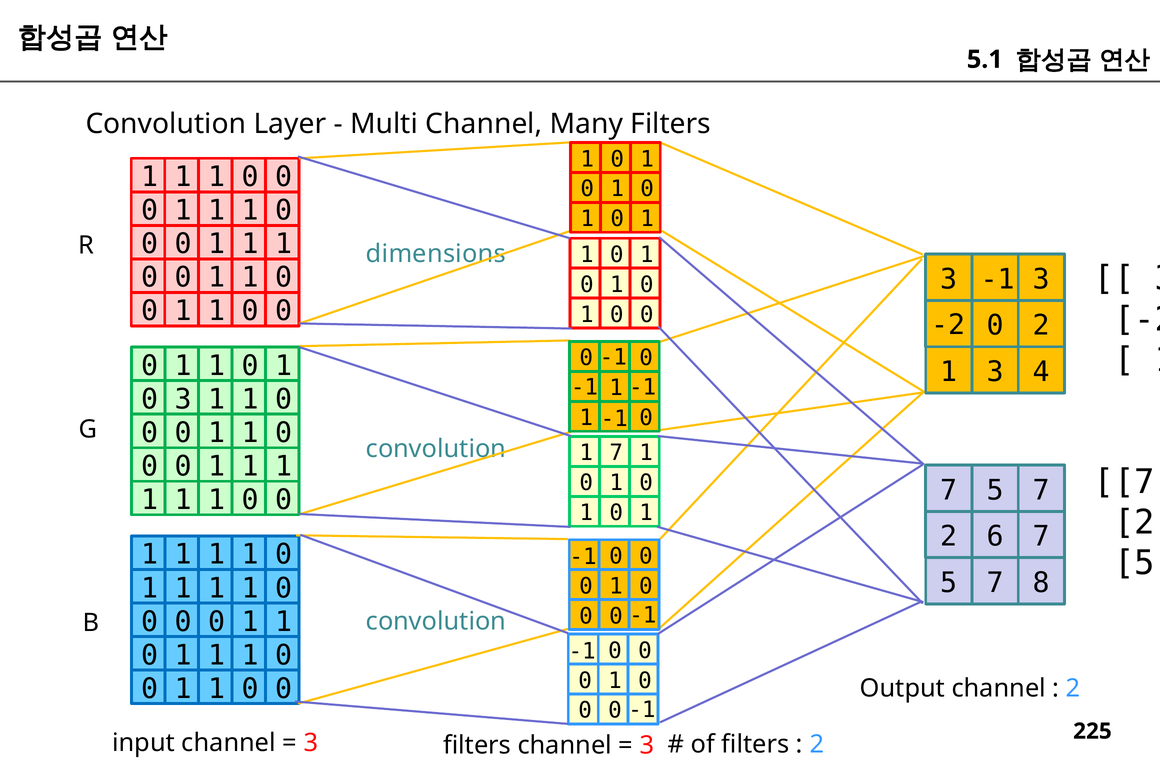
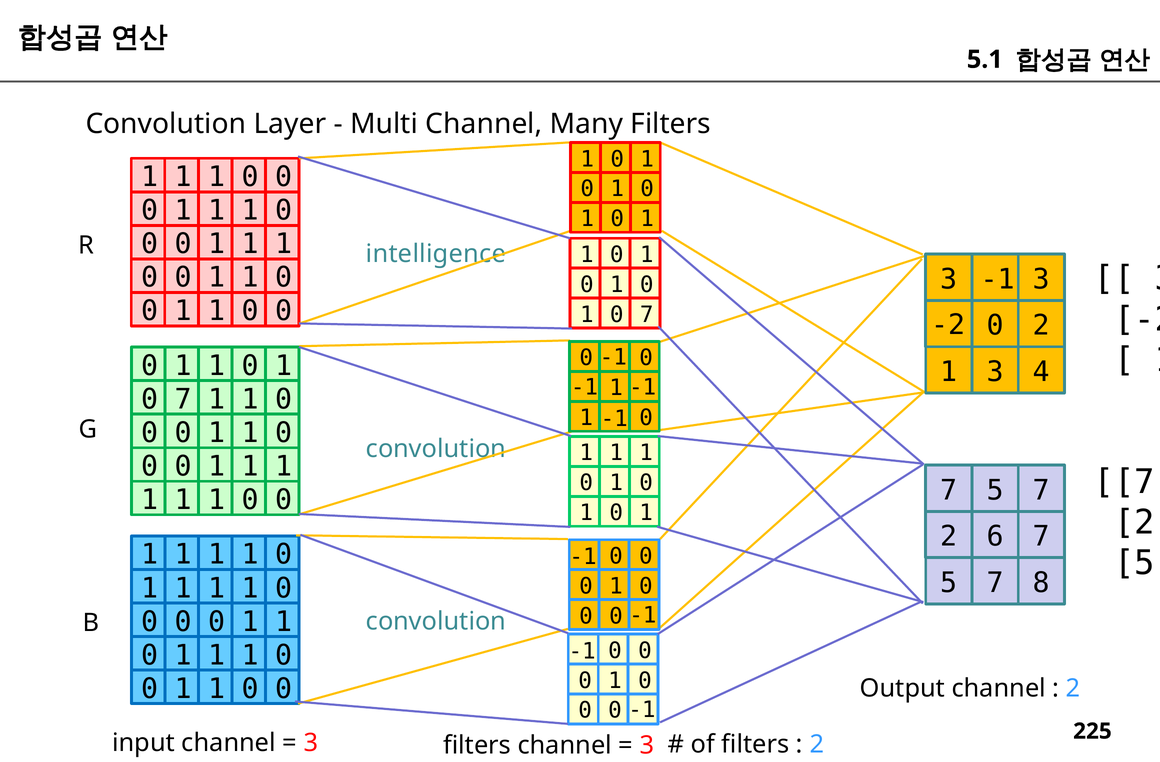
dimensions: dimensions -> intelligence (436, 254)
0: 0 -> 7 (647, 315)
3: 3 -> 7 (183, 399)
7: 7 -> 1 (616, 453)
